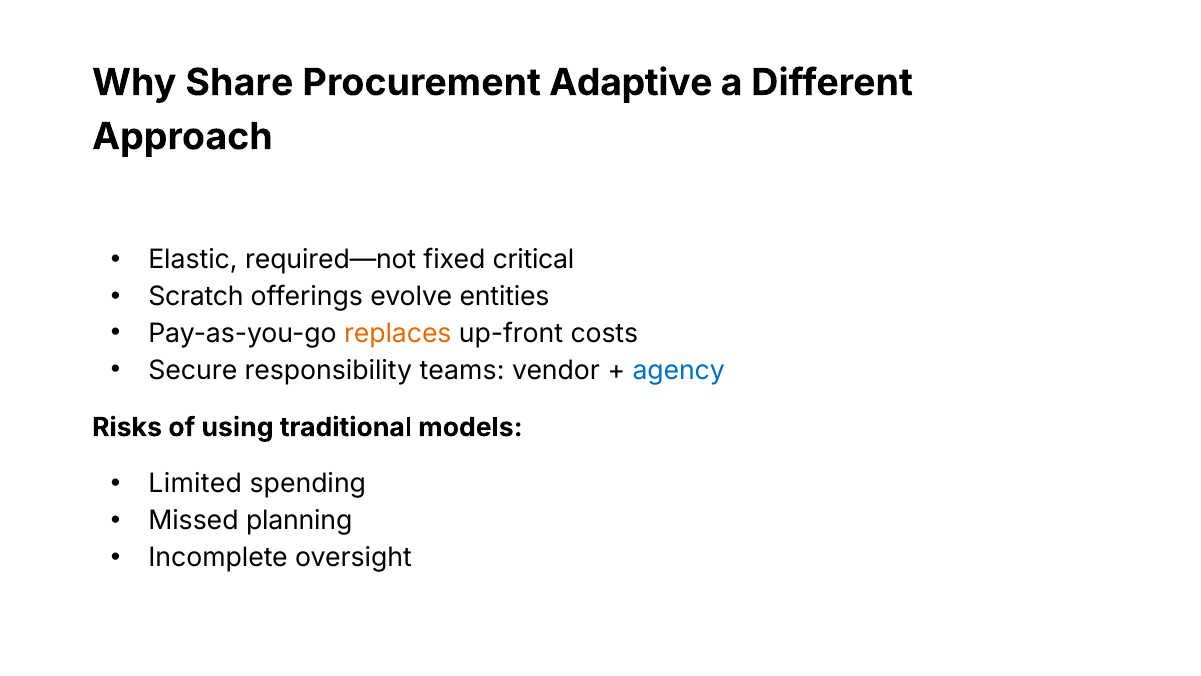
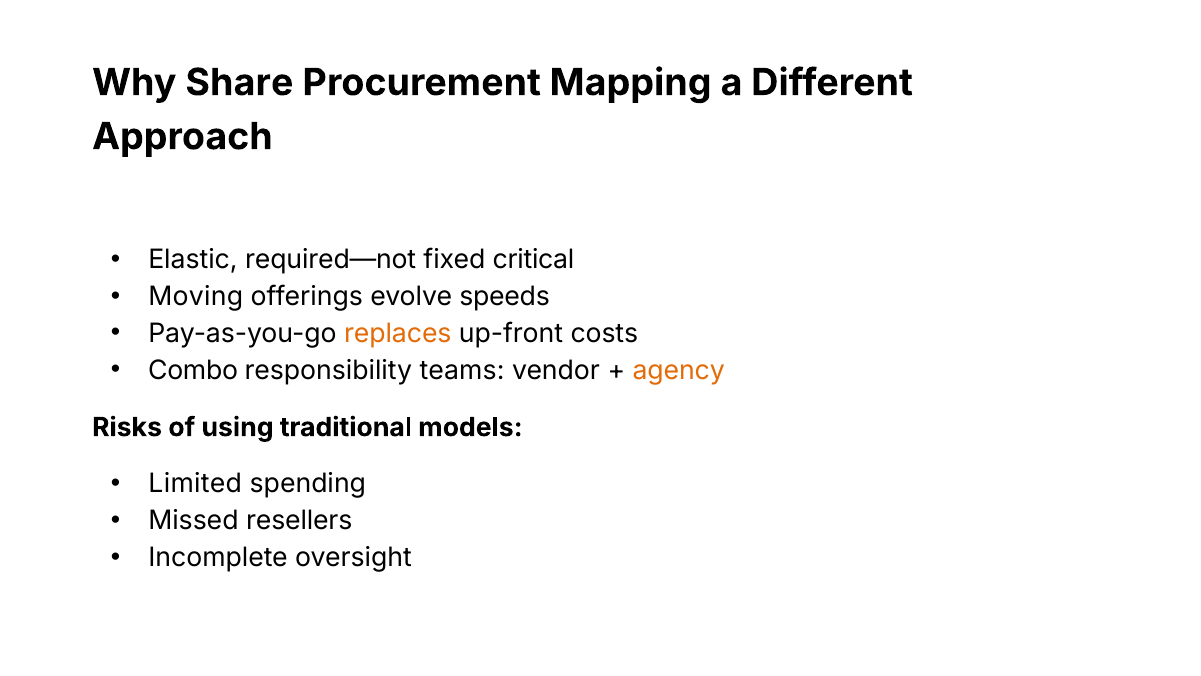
Adaptive: Adaptive -> Mapping (631, 83)
Scratch: Scratch -> Moving (196, 297)
entities: entities -> speeds (505, 297)
Secure: Secure -> Combo (193, 370)
agency colour: blue -> orange (679, 370)
planning: planning -> resellers (299, 521)
